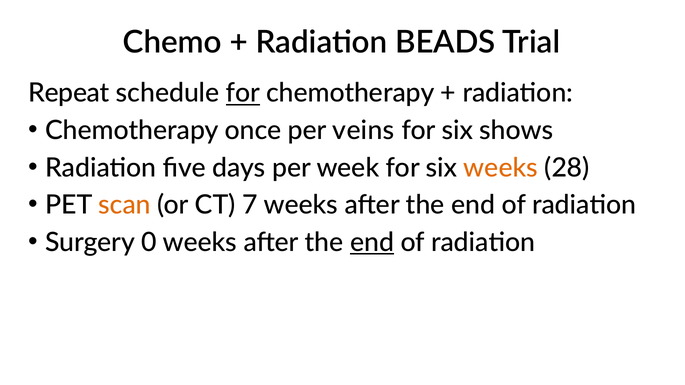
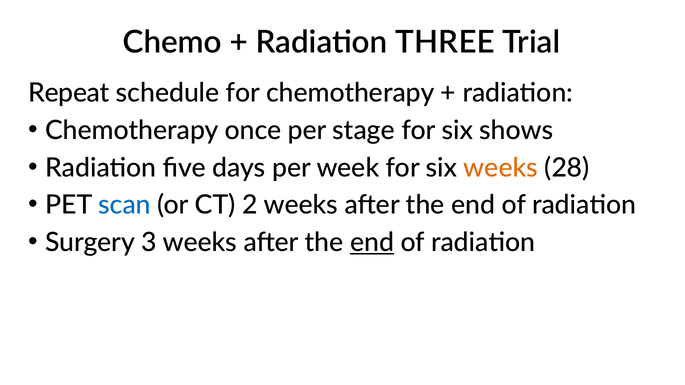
BEADS: BEADS -> THREE (445, 42)
for underline: present -> none (243, 93)
veins: veins -> stage (364, 131)
scan colour: orange -> blue (125, 205)
7: 7 -> 2 (250, 205)
0: 0 -> 3 (149, 243)
